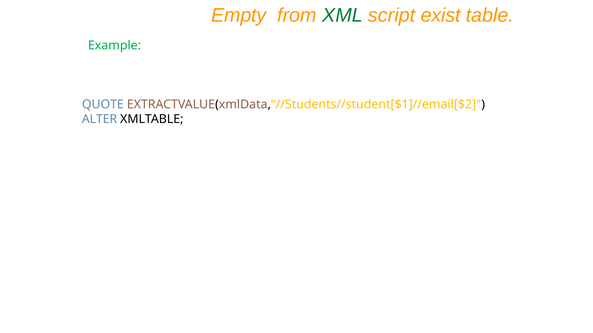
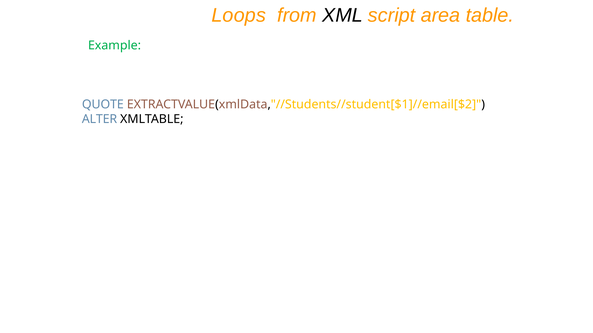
Empty: Empty -> Loops (239, 15)
XML colour: green -> black (343, 15)
exist: exist -> area (441, 15)
